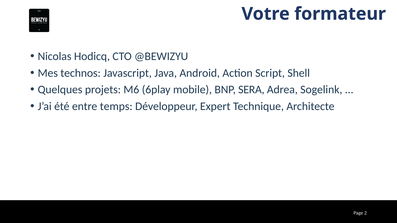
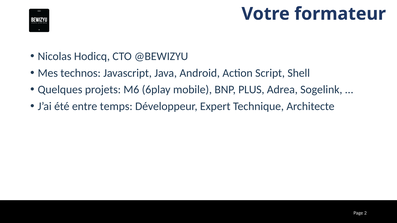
SERA: SERA -> PLUS (251, 90)
